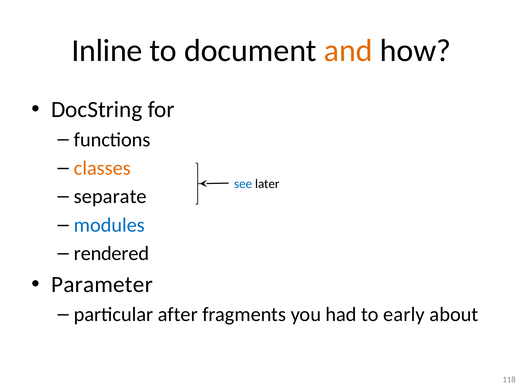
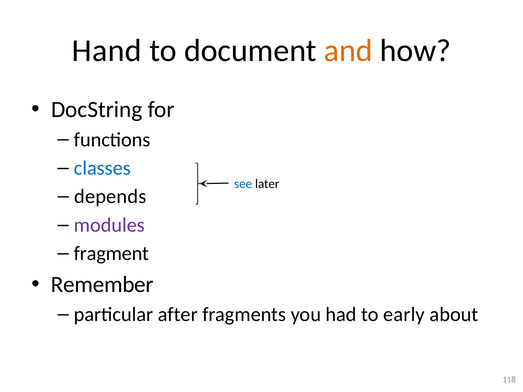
Inline: Inline -> Hand (107, 51)
classes colour: orange -> blue (102, 168)
separate: separate -> depends (110, 197)
modules colour: blue -> purple (109, 225)
rendered: rendered -> fragment (111, 254)
Parameter: Parameter -> Remember (102, 285)
